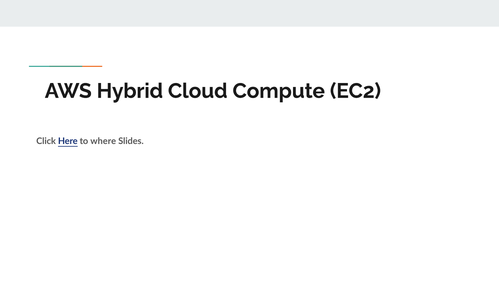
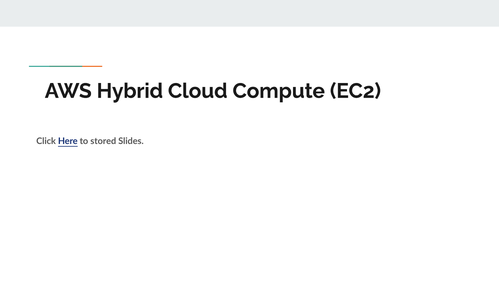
where: where -> stored (103, 141)
